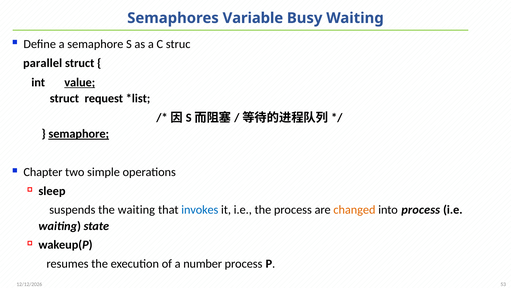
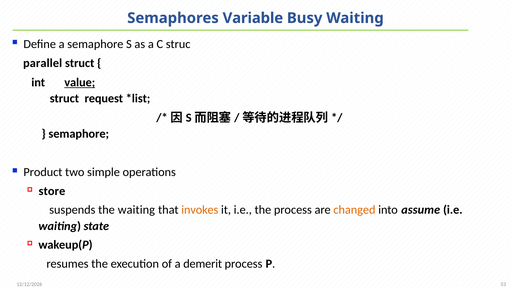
semaphore underline: present -> none (79, 134)
Chapter: Chapter -> Product (43, 172)
sleep: sleep -> store (52, 191)
invokes colour: blue -> orange (200, 210)
into process: process -> assume (421, 210)
number: number -> demerit (203, 263)
